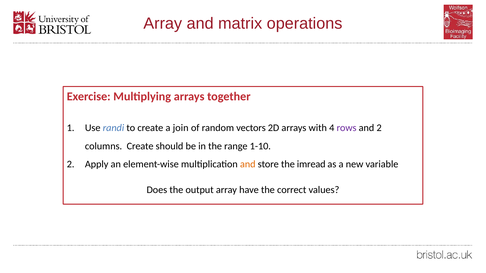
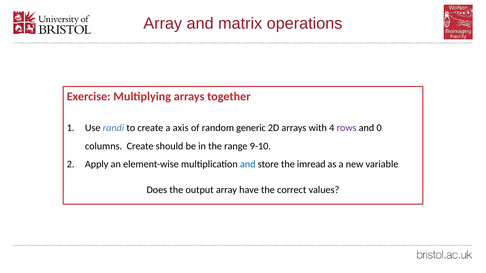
join: join -> axis (181, 128)
vectors: vectors -> generic (251, 128)
and 2: 2 -> 0 (379, 128)
1-10: 1-10 -> 9-10 (260, 146)
and colour: orange -> blue (248, 164)
